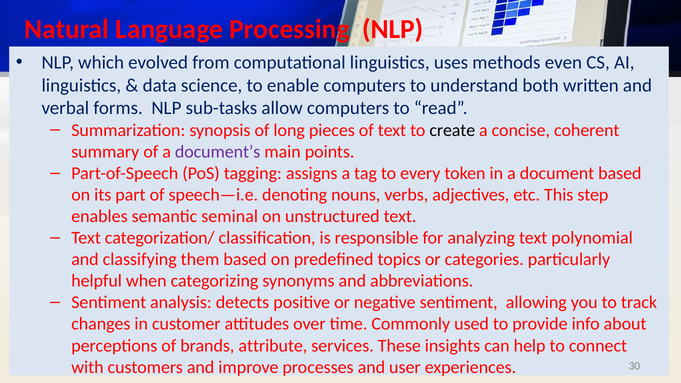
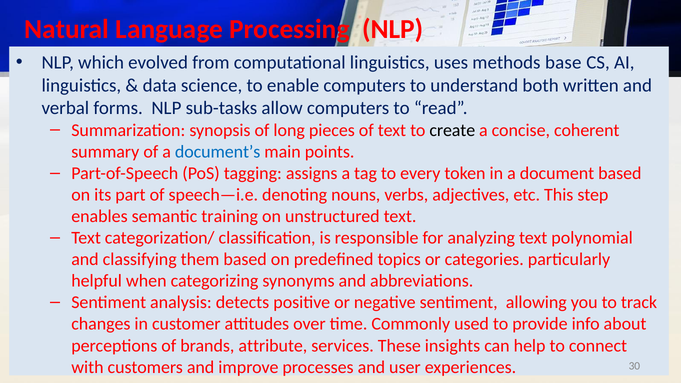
even: even -> base (563, 63)
document’s colour: purple -> blue (218, 152)
seminal: seminal -> training (230, 216)
